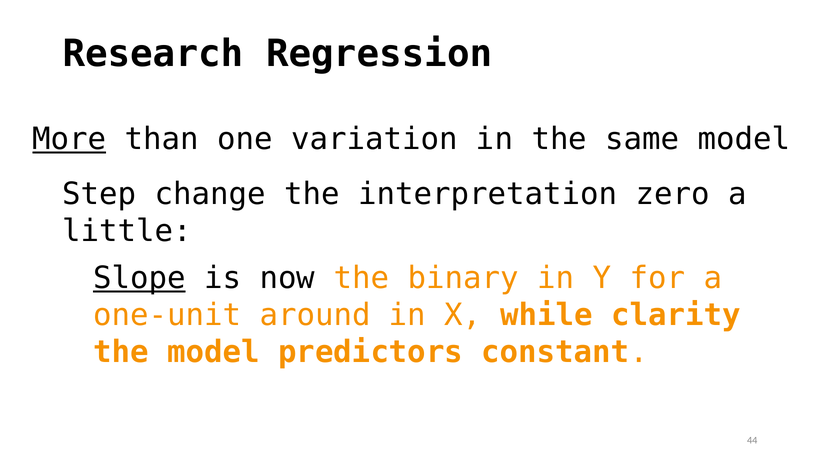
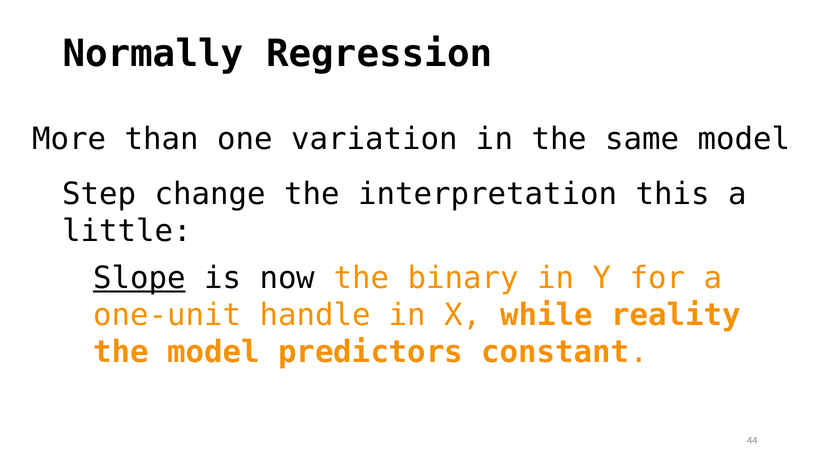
Research: Research -> Normally (153, 54)
More underline: present -> none (69, 139)
zero: zero -> this (673, 194)
around: around -> handle (315, 315)
clarity: clarity -> reality (676, 315)
